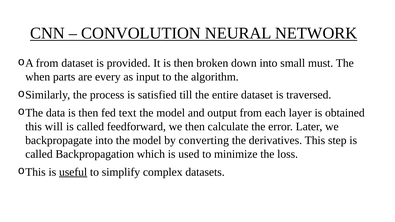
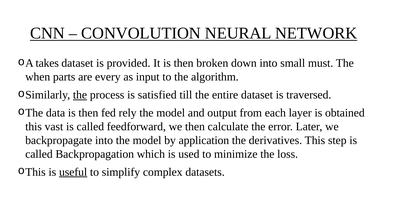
from: from -> takes (47, 63)
the underline: none -> present (80, 95)
text: text -> rely (128, 113)
will: will -> vast (54, 127)
converting: converting -> application (204, 140)
